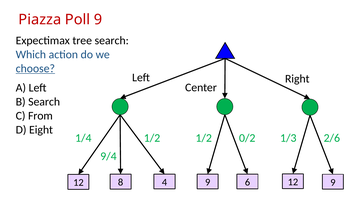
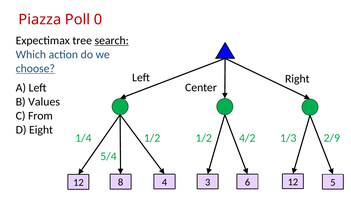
Poll 9: 9 -> 0 (98, 20)
search underline: none -> present (112, 41)
B Search: Search -> Values (44, 102)
0/2: 0/2 -> 4/2 (247, 138)
2/6: 2/6 -> 2/9 (332, 138)
9/4: 9/4 -> 5/4 (108, 157)
8 9: 9 -> 3 (208, 183)
12 9: 9 -> 5 (333, 183)
